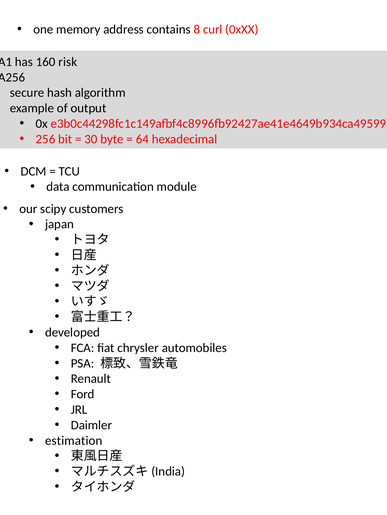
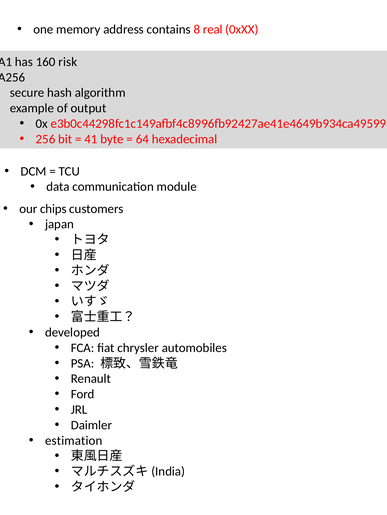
curl: curl -> real (213, 29)
30: 30 -> 41 (91, 139)
scipy: scipy -> chips (53, 209)
